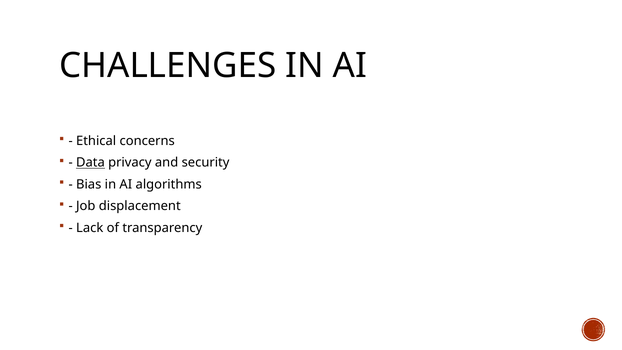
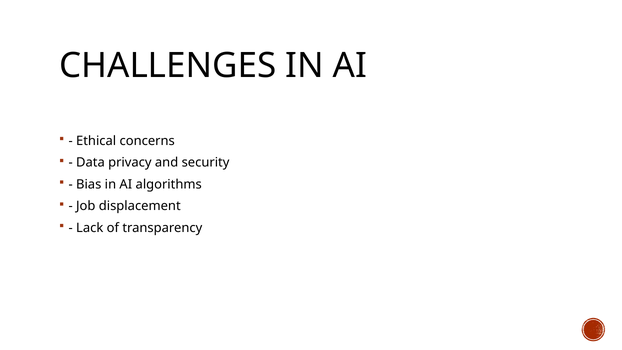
Data underline: present -> none (90, 163)
